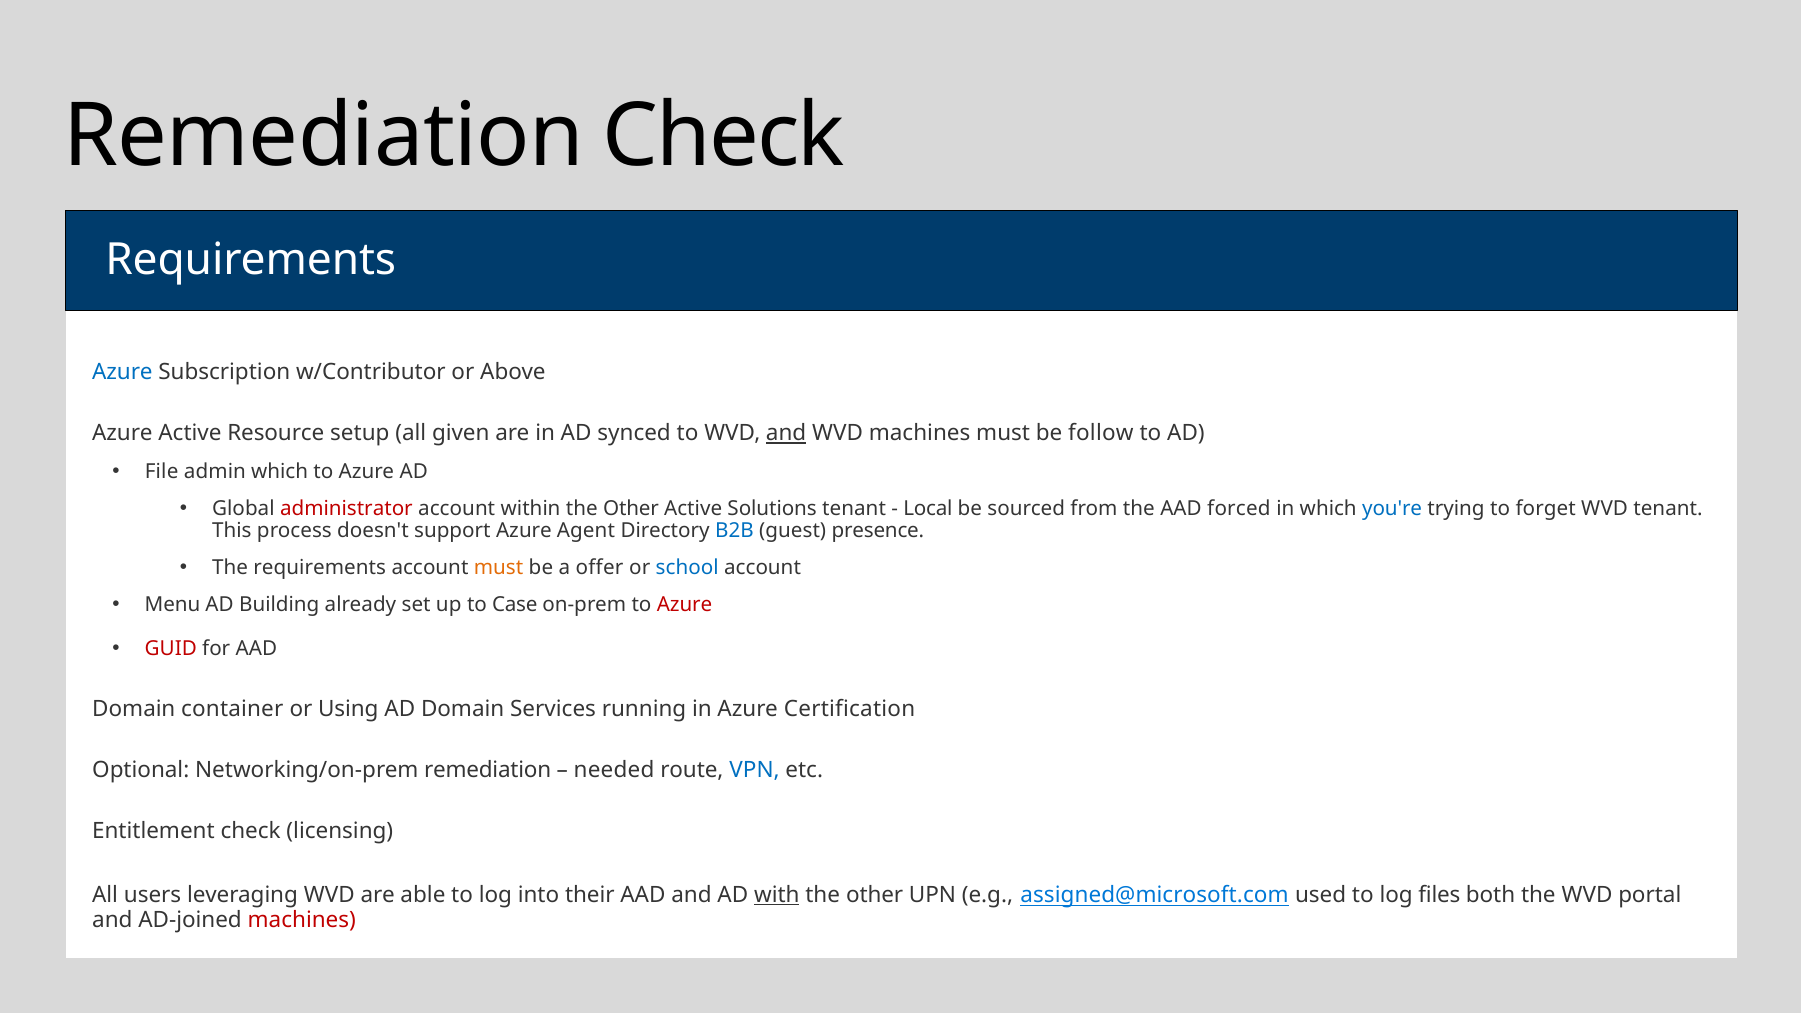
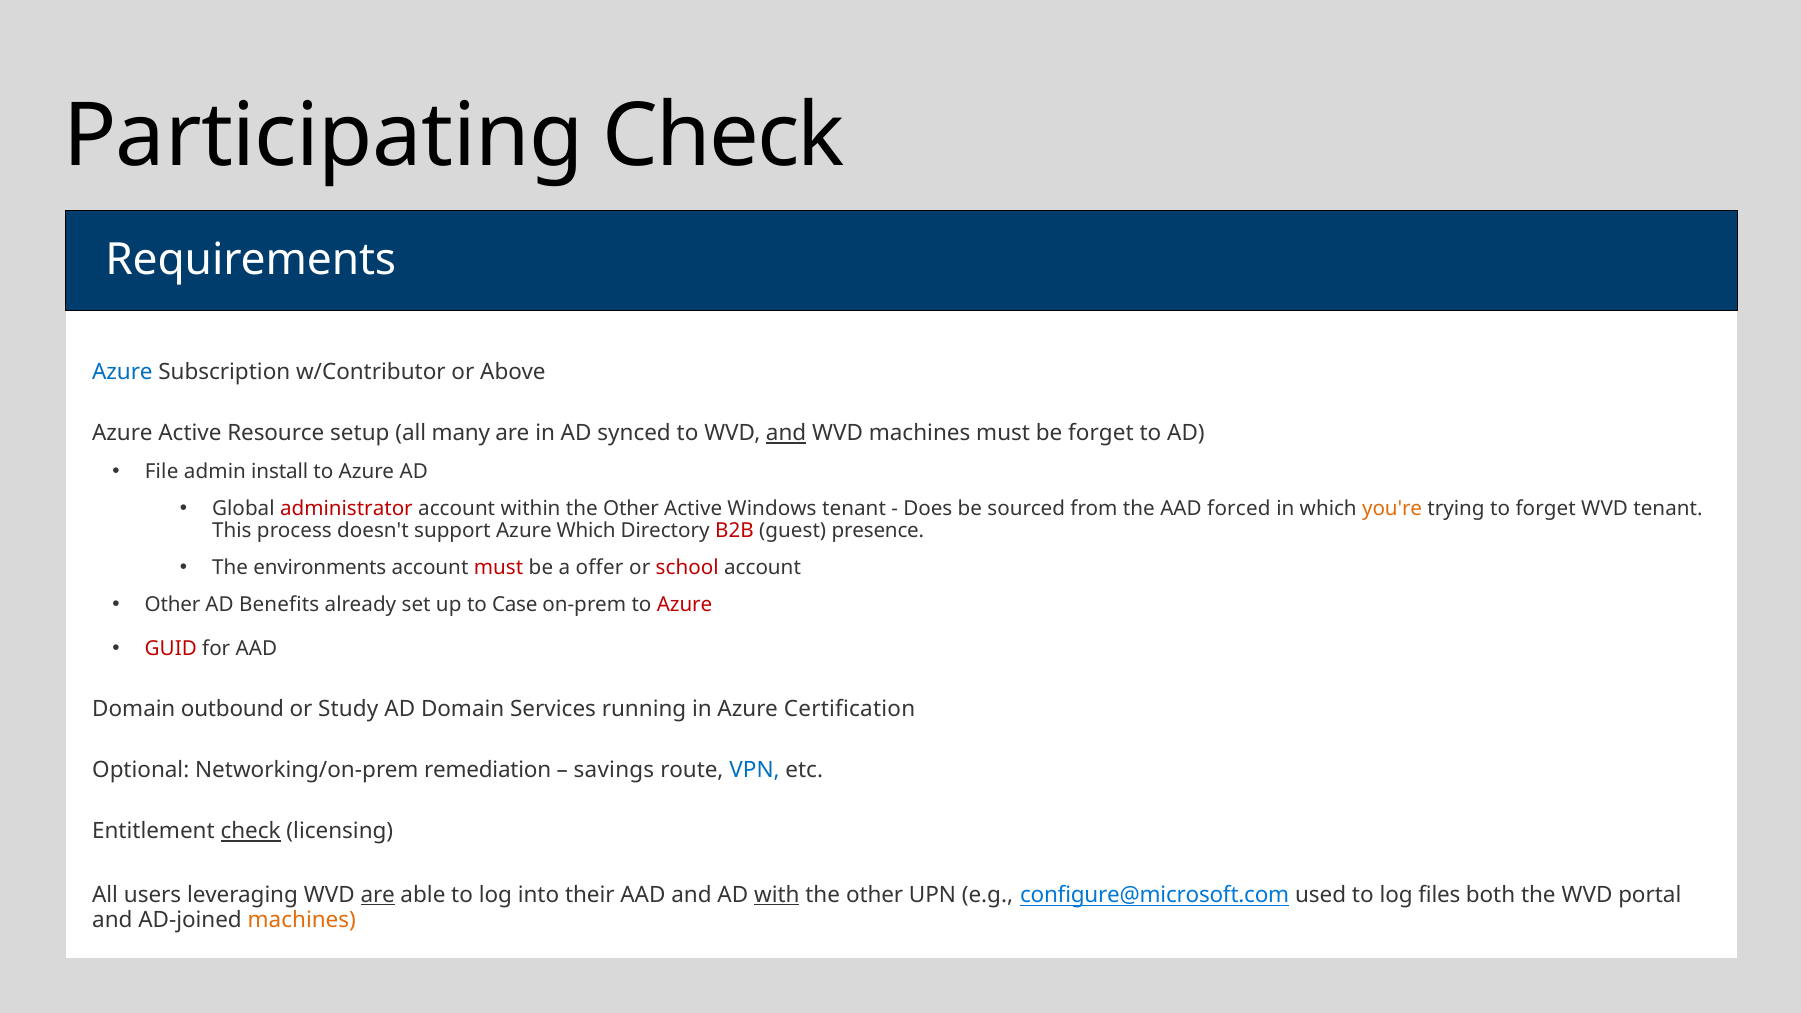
Remediation: Remediation -> Participating (324, 137)
given: given -> many (461, 433)
be follow: follow -> forget (1101, 433)
admin which: which -> install (280, 471)
Solutions: Solutions -> Windows (772, 508)
Local: Local -> Does (928, 508)
you're colour: blue -> orange (1392, 508)
Azure Agent: Agent -> Which (586, 531)
B2B colour: blue -> red (734, 531)
The requirements: requirements -> environments (320, 568)
must colour: orange -> red (499, 568)
school colour: blue -> red (687, 568)
Menu: Menu -> Other (173, 605)
Building: Building -> Benefits (279, 605)
container: container -> outbound (233, 709)
Using: Using -> Study (348, 709)
needed: needed -> savings (614, 770)
check underline: none -> present (251, 831)
are underline: none -> present (378, 895)
assigned@microsoft.com: assigned@microsoft.com -> configure@microsoft.com (1155, 895)
machines colour: red -> orange (302, 920)
